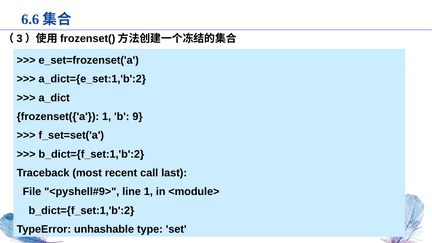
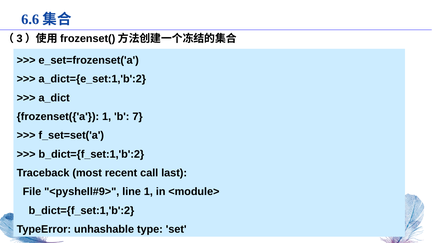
9: 9 -> 7 (138, 117)
